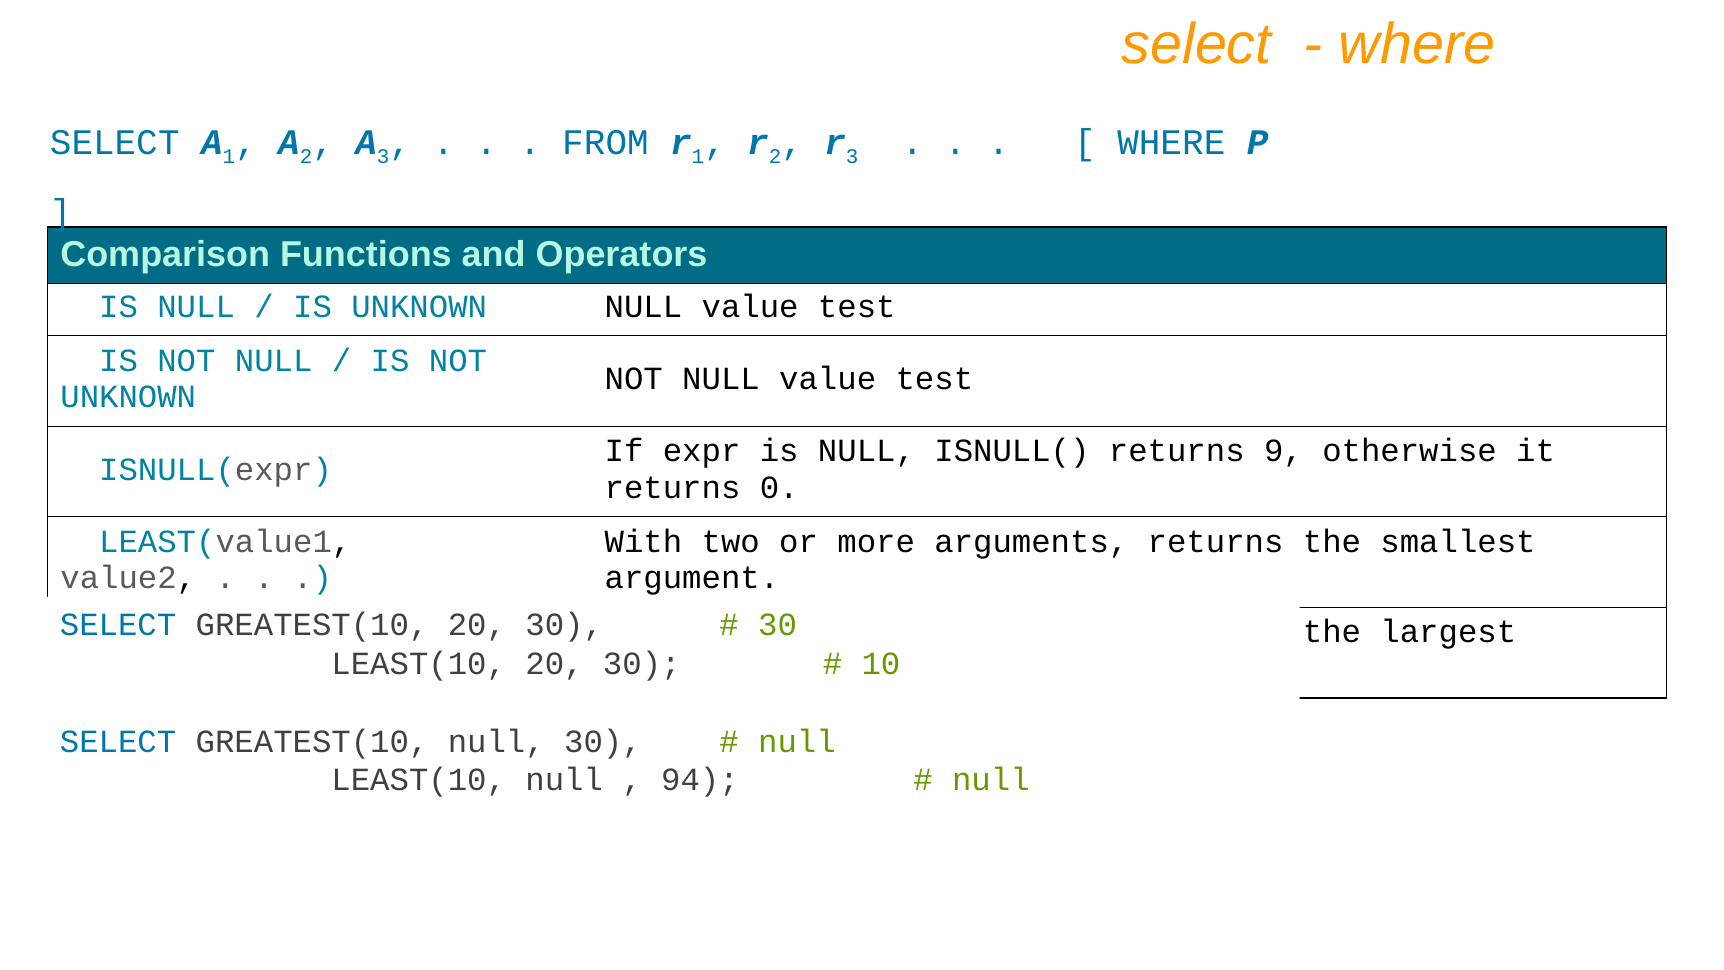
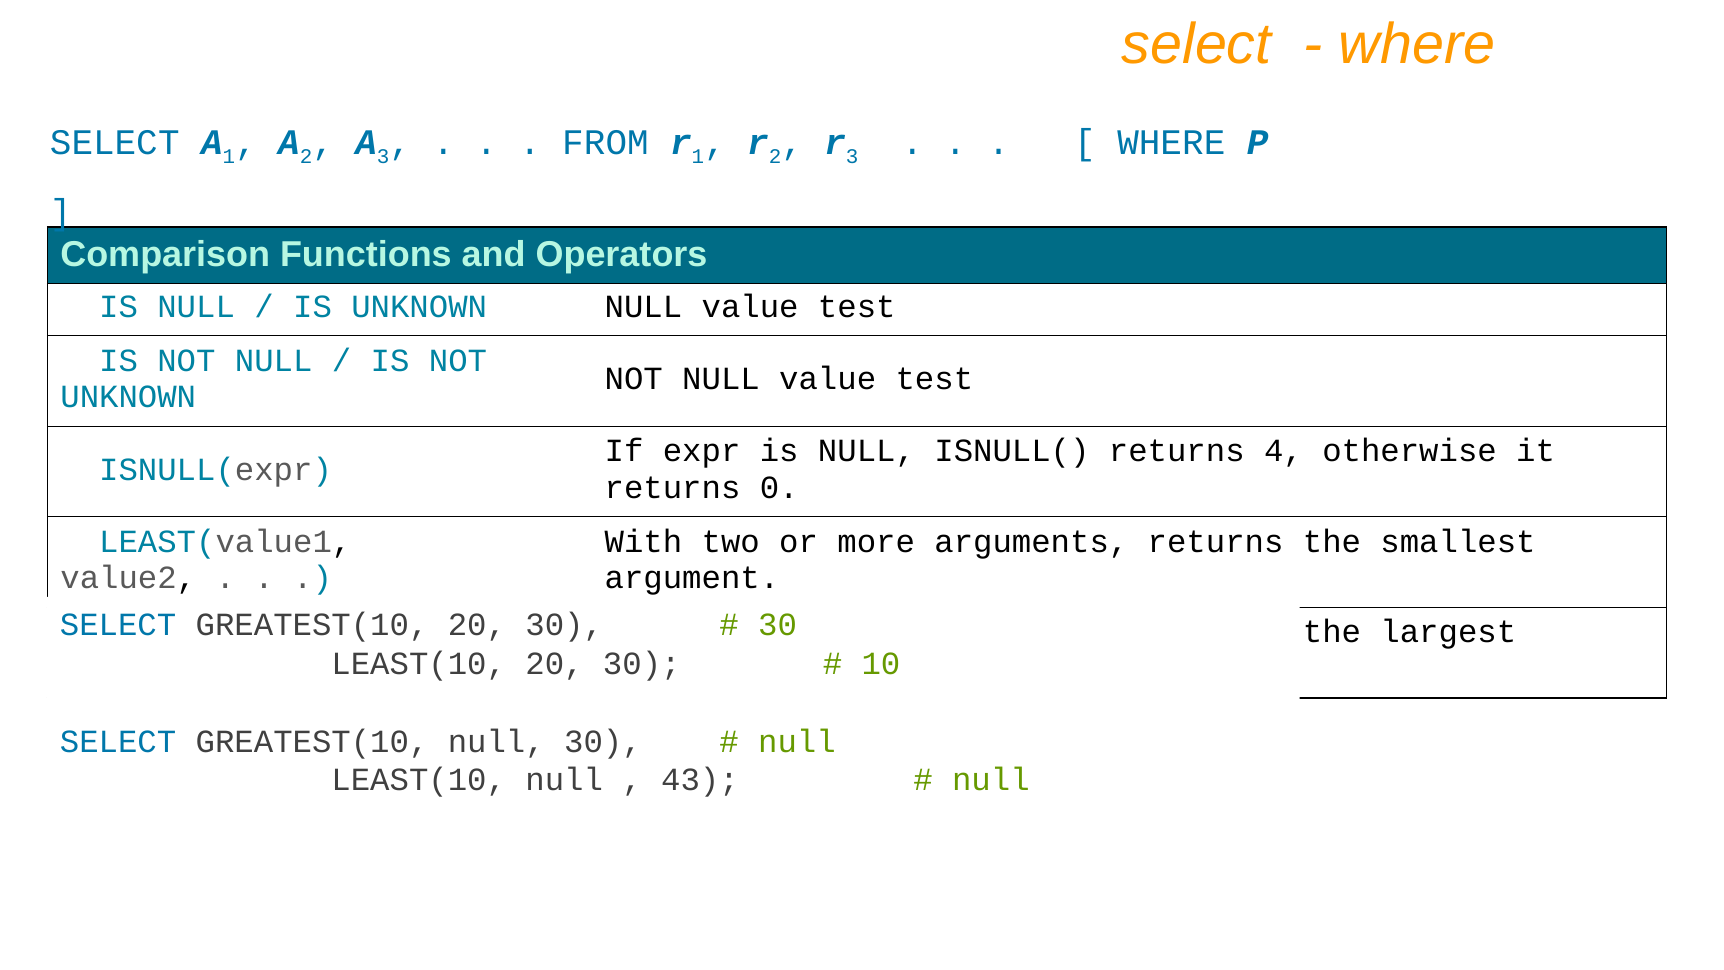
9: 9 -> 4 (1283, 451)
94: 94 -> 43 (700, 780)
